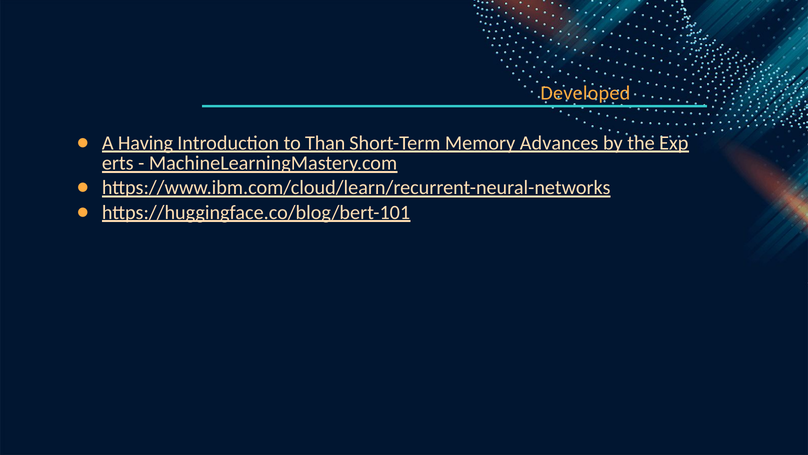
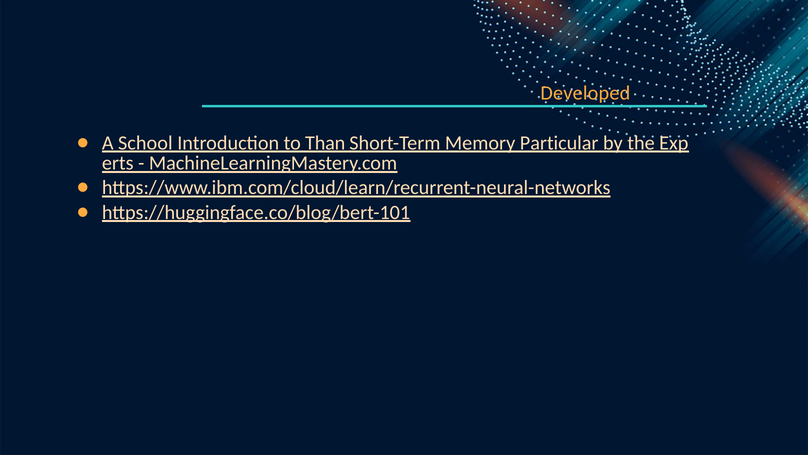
Having: Having -> School (145, 143)
Advances: Advances -> Particular (559, 143)
